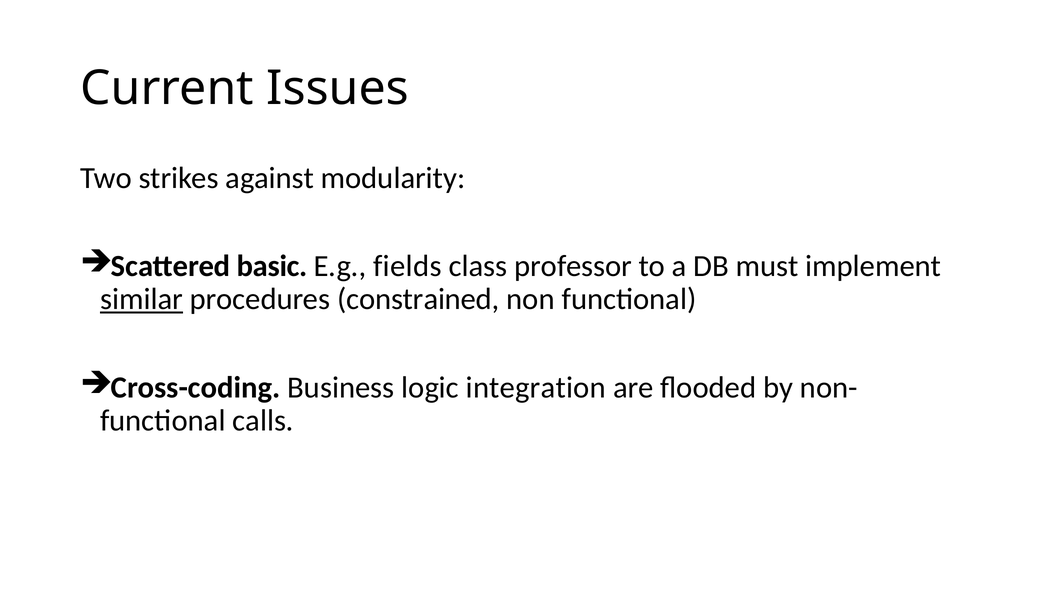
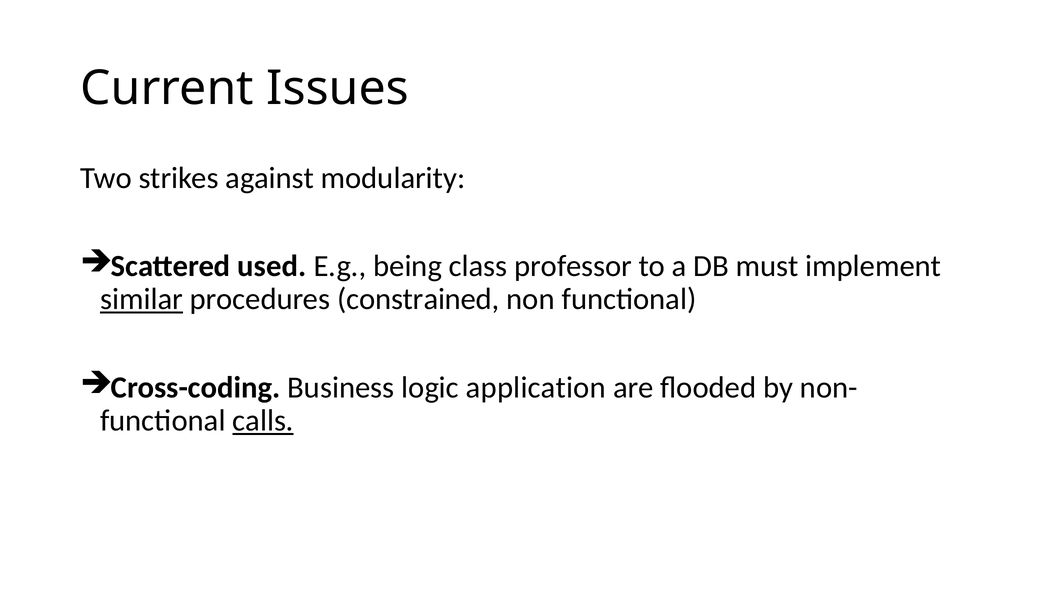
basic: basic -> used (272, 266)
fields: fields -> being (408, 266)
integration: integration -> application (536, 388)
calls underline: none -> present (263, 421)
